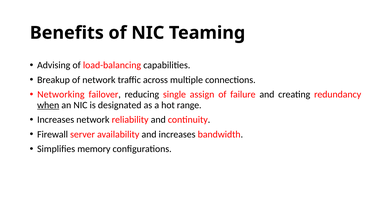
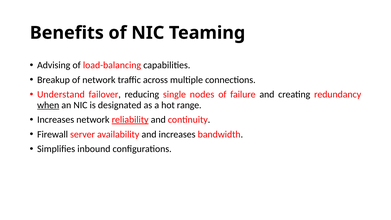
Networking: Networking -> Understand (61, 94)
assign: assign -> nodes (202, 94)
reliability underline: none -> present (130, 120)
memory: memory -> inbound (94, 149)
